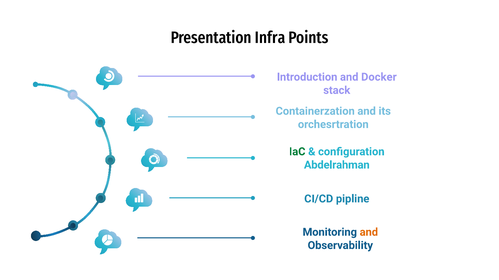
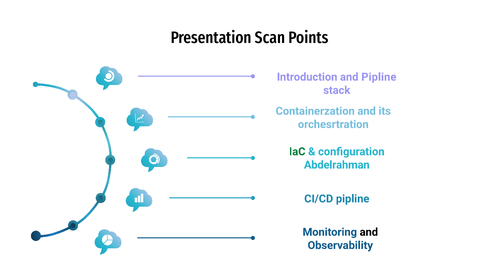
Infra: Infra -> Scan (270, 38)
and Docker: Docker -> Pipline (379, 77)
and colour: orange -> black (369, 233)
